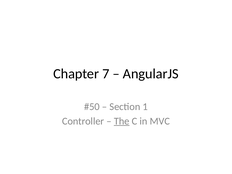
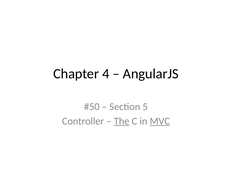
7: 7 -> 4 (106, 74)
1: 1 -> 5 (145, 107)
MVC underline: none -> present (160, 121)
